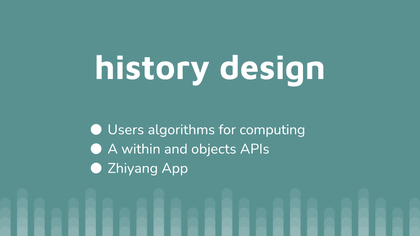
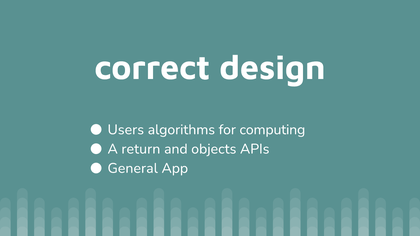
history: history -> correct (152, 68)
within: within -> return (141, 149)
Zhiyang: Zhiyang -> General (133, 168)
